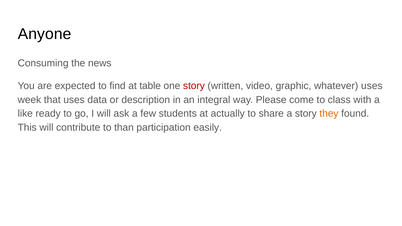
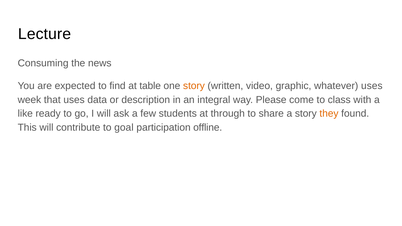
Anyone: Anyone -> Lecture (45, 34)
story colour: red -> orange (194, 86)
actually: actually -> through (228, 114)
than: than -> goal (124, 128)
easily: easily -> offline (208, 128)
